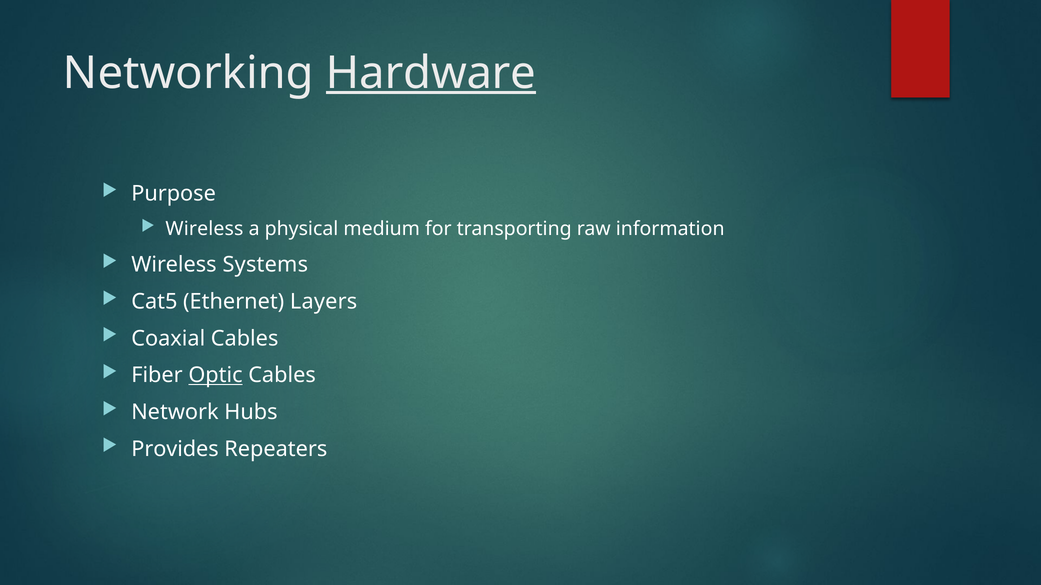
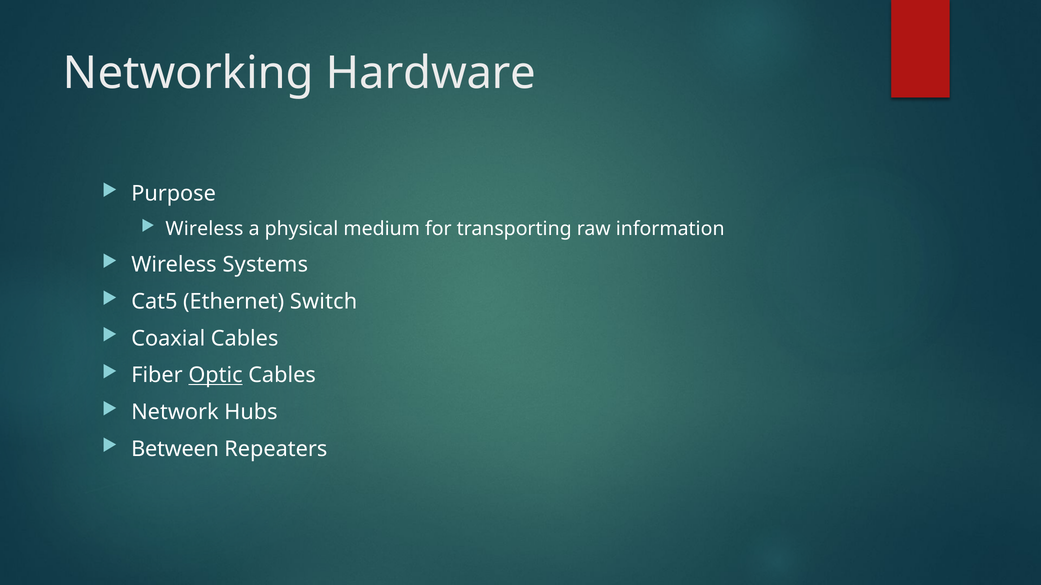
Hardware underline: present -> none (431, 73)
Layers: Layers -> Switch (324, 302)
Provides: Provides -> Between (175, 449)
